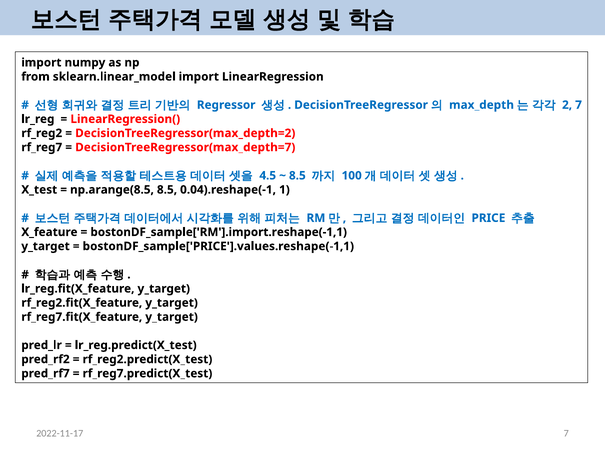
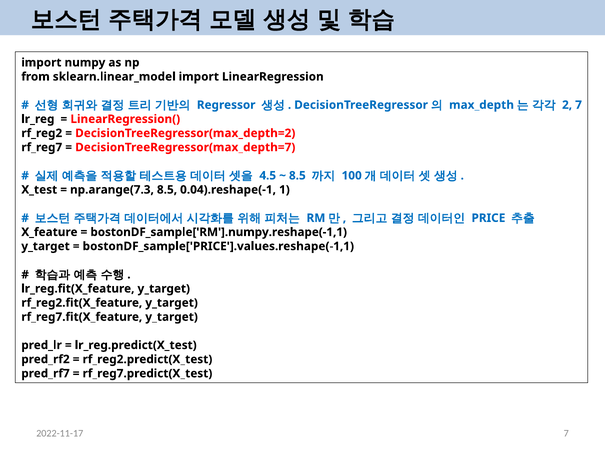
np.arange(8.5: np.arange(8.5 -> np.arange(7.3 (112, 190)
bostonDF_sample['RM'].import.reshape(-1,1: bostonDF_sample['RM'].import.reshape(-1,1 -> bostonDF_sample['RM'].numpy.reshape(-1,1 (219, 232)
